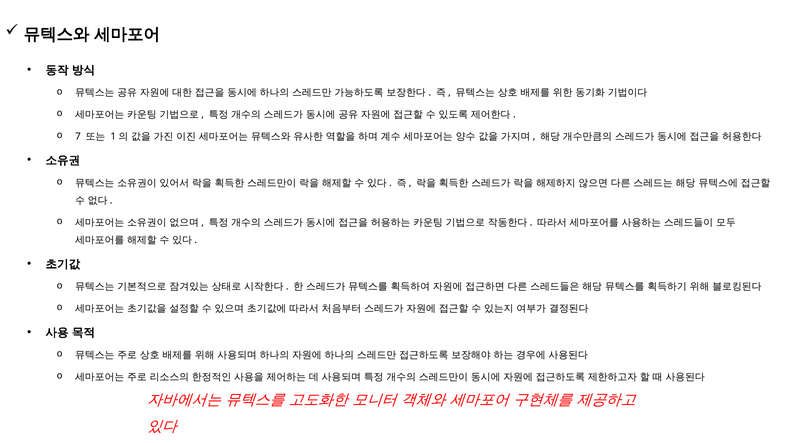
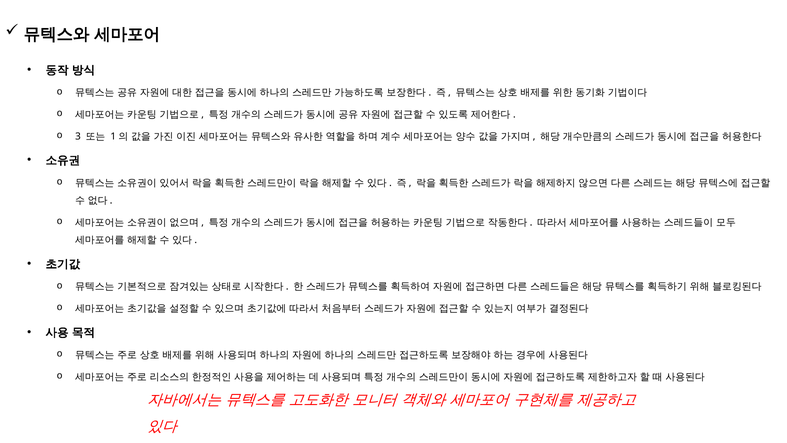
7: 7 -> 3 (78, 136)
